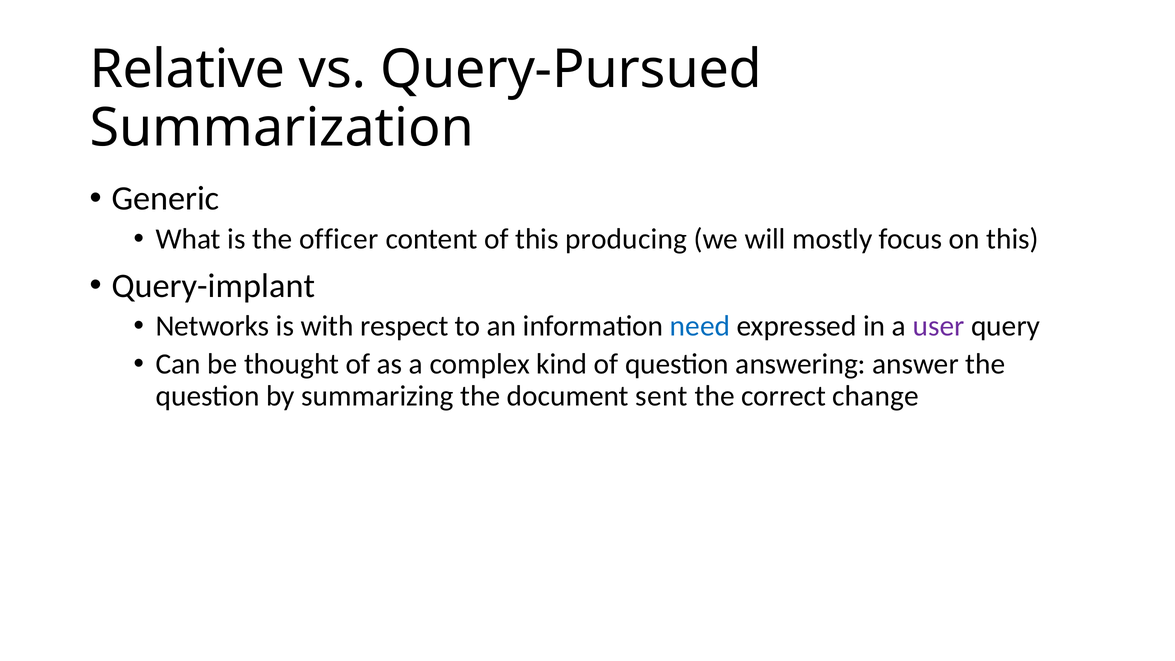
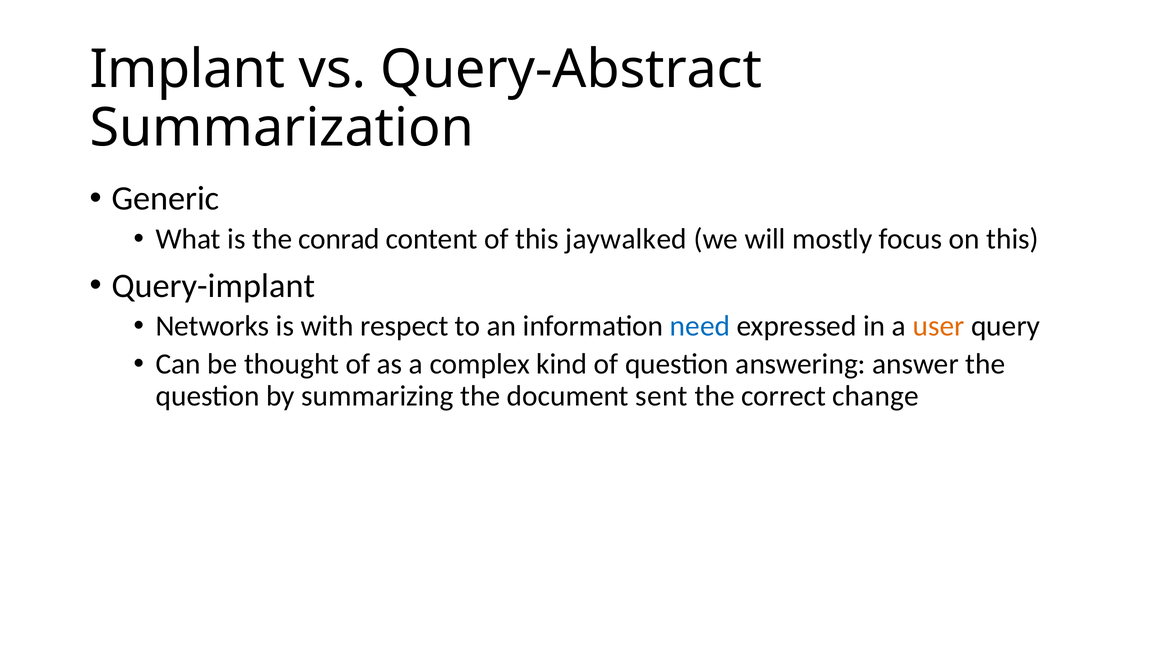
Relative: Relative -> Implant (187, 70)
Query-Pursued: Query-Pursued -> Query-Abstract (571, 70)
officer: officer -> conrad (339, 239)
producing: producing -> jaywalked (626, 239)
user colour: purple -> orange (939, 326)
